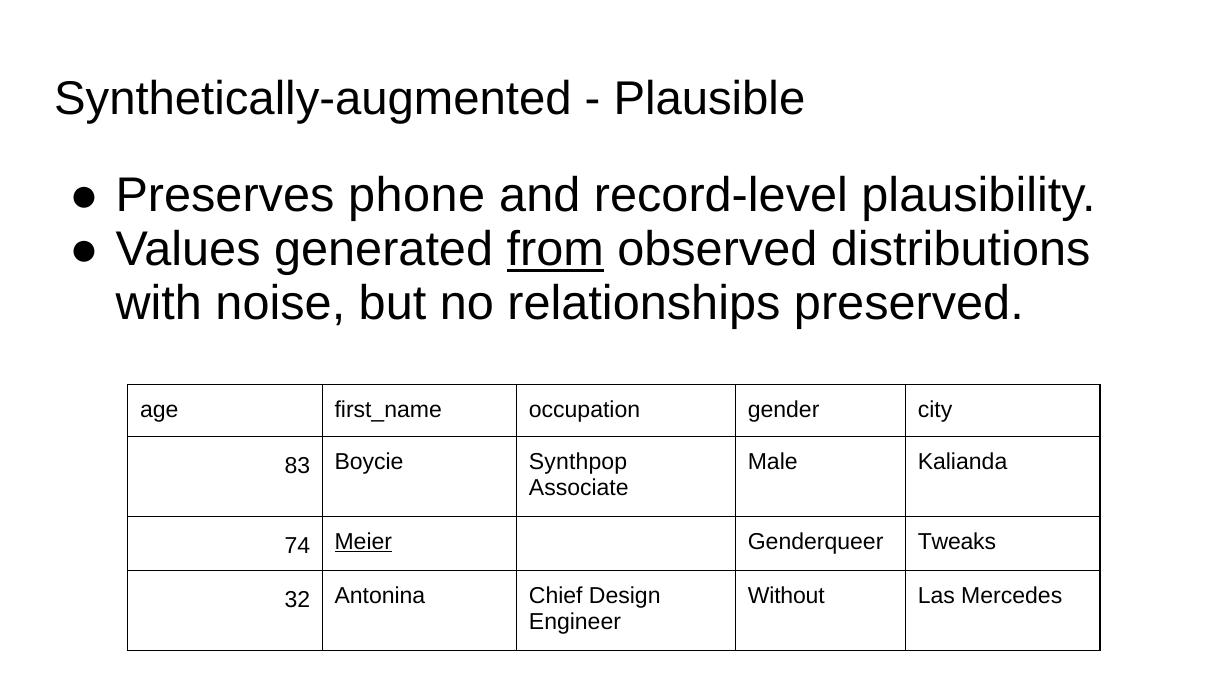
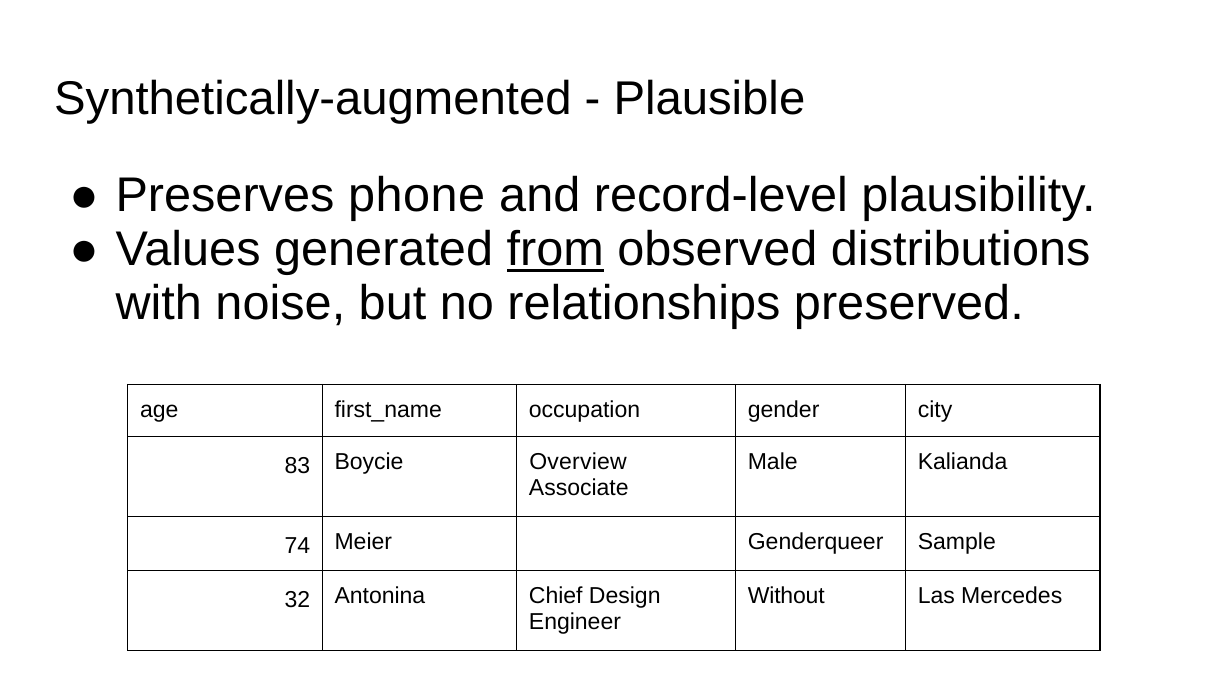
Synthpop: Synthpop -> Overview (578, 462)
Meier underline: present -> none (363, 542)
Tweaks: Tweaks -> Sample (957, 542)
